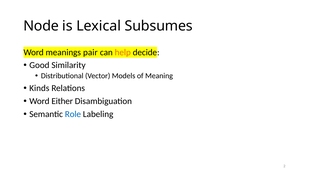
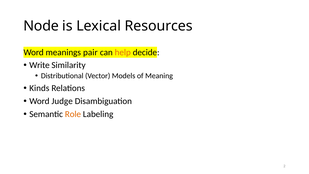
Subsumes: Subsumes -> Resources (159, 26)
Good: Good -> Write (39, 65)
Either: Either -> Judge (62, 101)
Role colour: blue -> orange (73, 114)
